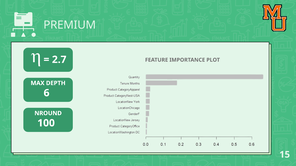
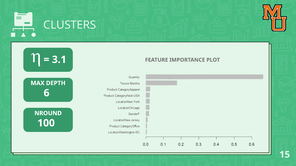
PREMIUM: PREMIUM -> CLUSTERS (70, 25)
2.7: 2.7 -> 3.1 (59, 60)
